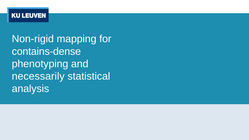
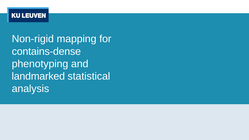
necessarily: necessarily -> landmarked (38, 76)
